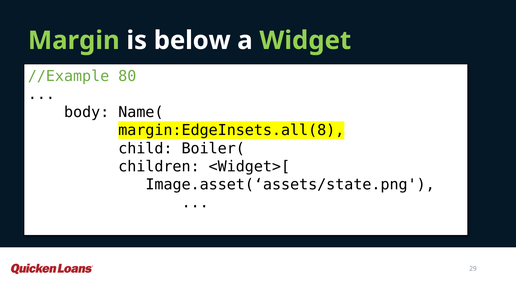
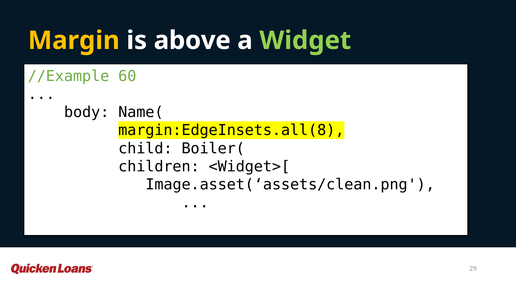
Margin colour: light green -> yellow (74, 41)
below: below -> above (192, 41)
80: 80 -> 60 (127, 76)
Image.asset(‘assets/state.png: Image.asset(‘assets/state.png -> Image.asset(‘assets/clean.png (290, 185)
